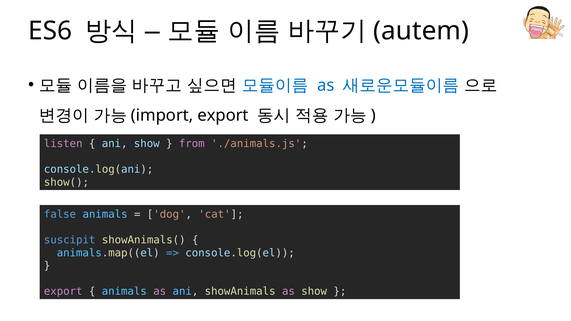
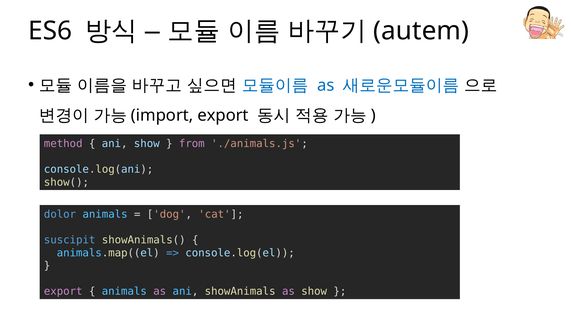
listen: listen -> method (63, 144)
false: false -> dolor (60, 214)
